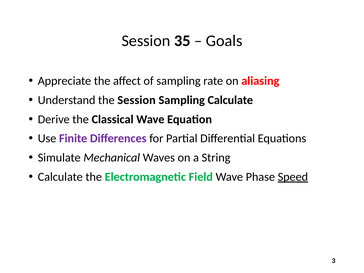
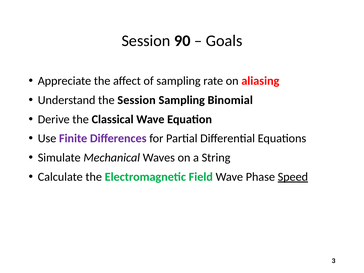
35: 35 -> 90 (182, 41)
Sampling Calculate: Calculate -> Binomial (230, 100)
